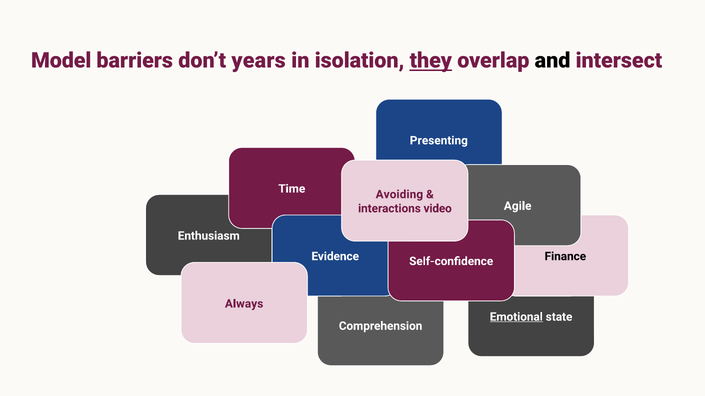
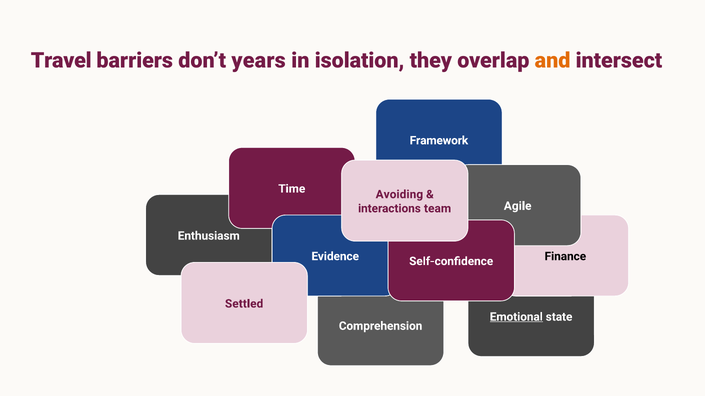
Model: Model -> Travel (61, 61)
they underline: present -> none (431, 61)
and colour: black -> orange (553, 61)
Presenting: Presenting -> Framework (439, 141)
video: video -> team (438, 209)
Always: Always -> Settled (244, 304)
